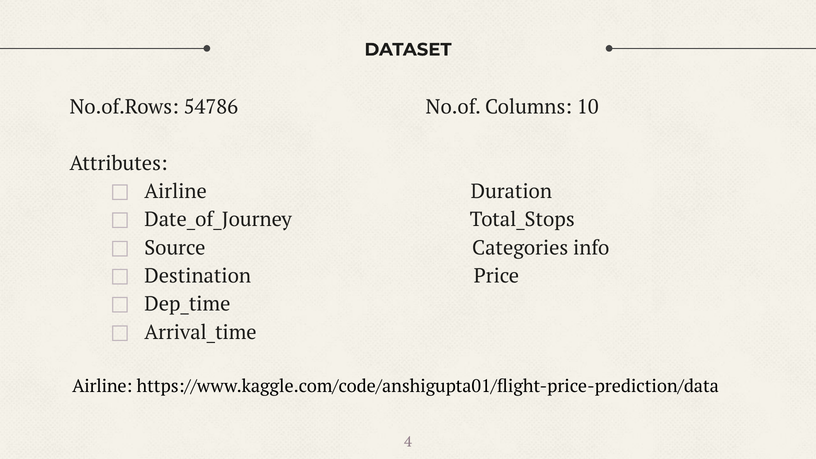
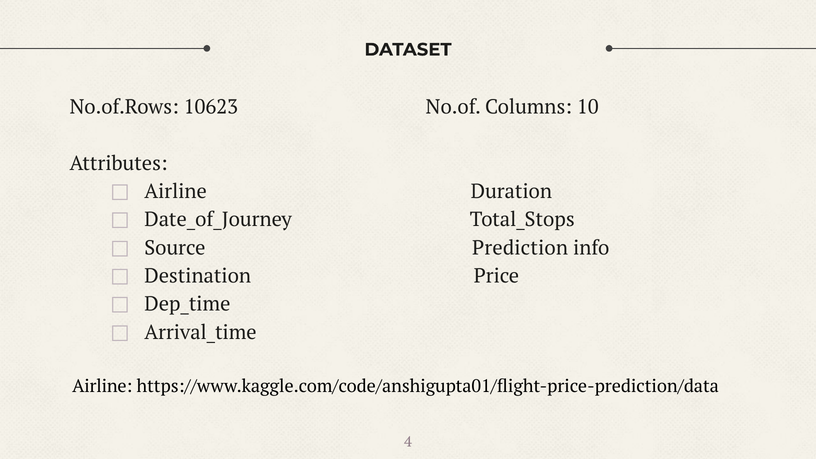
54786: 54786 -> 10623 (211, 107)
Categories: Categories -> Prediction (520, 248)
